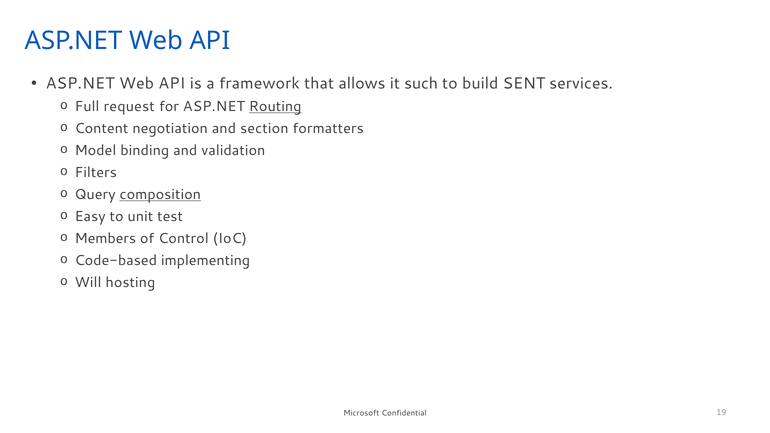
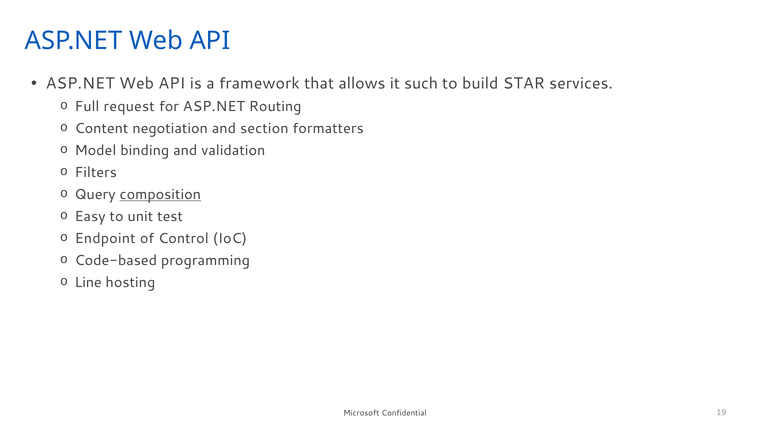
SENT: SENT -> STAR (524, 84)
Routing underline: present -> none (275, 107)
Members: Members -> Endpoint (105, 239)
implementing: implementing -> programming (206, 261)
Will: Will -> Line (88, 283)
